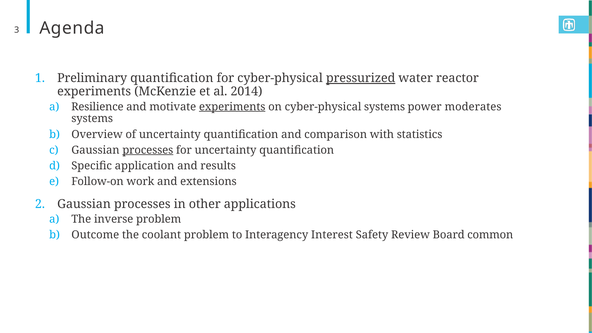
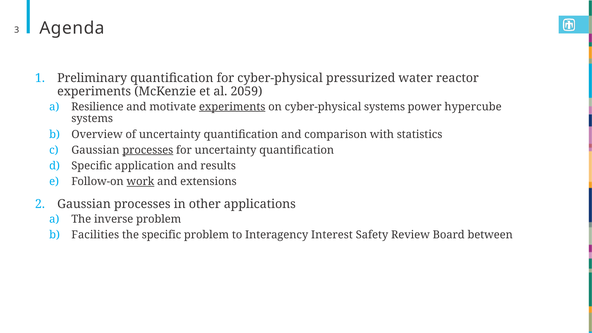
pressurized underline: present -> none (361, 78)
2014: 2014 -> 2059 (246, 92)
moderates: moderates -> hypercube (473, 107)
work underline: none -> present (140, 181)
Outcome: Outcome -> Facilities (95, 235)
the coolant: coolant -> specific (161, 235)
common: common -> between (490, 235)
